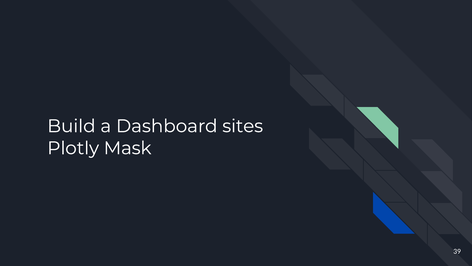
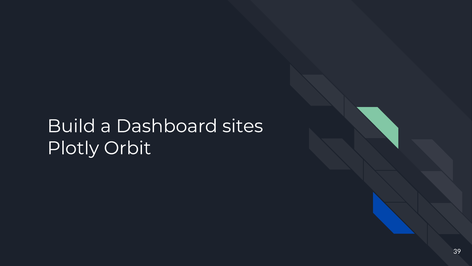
Mask: Mask -> Orbit (127, 148)
